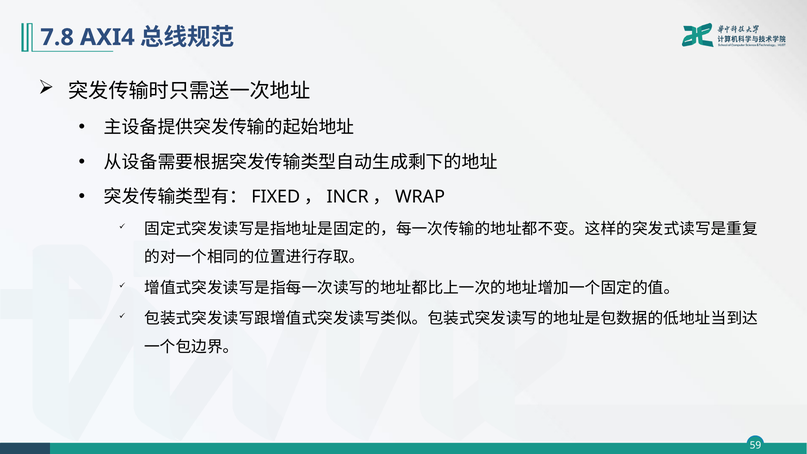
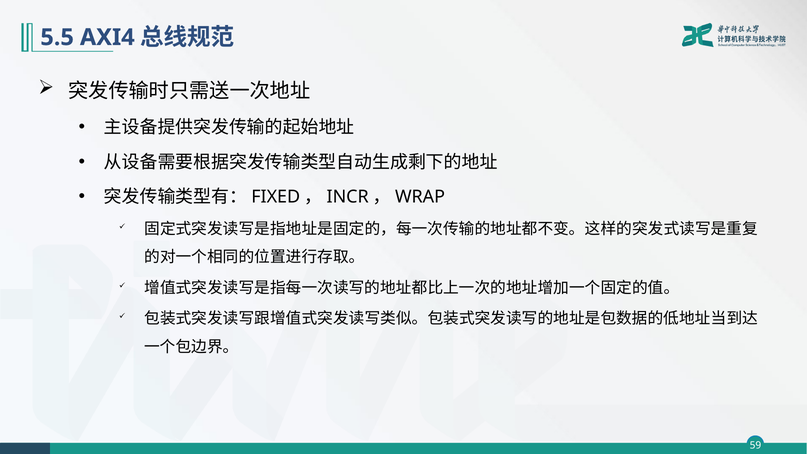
7.8: 7.8 -> 5.5 (57, 37)
